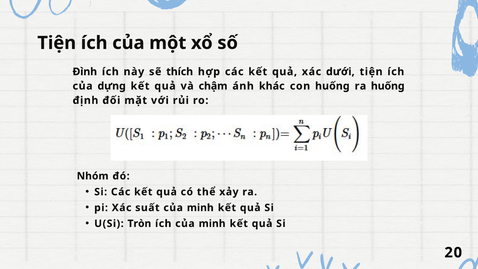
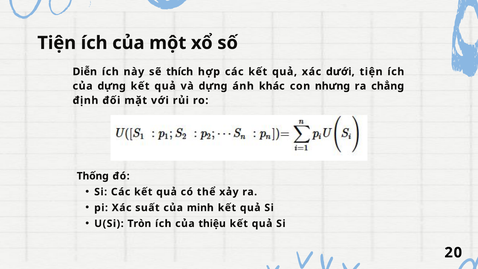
Đình: Đình -> Diễn (85, 72)
và chậm: chậm -> dựng (213, 86)
con huống: huống -> nhưng (332, 86)
ra huống: huống -> chẳng (388, 86)
Nhóm: Nhóm -> Thống (93, 176)
ích của minh: minh -> thiệu (212, 223)
